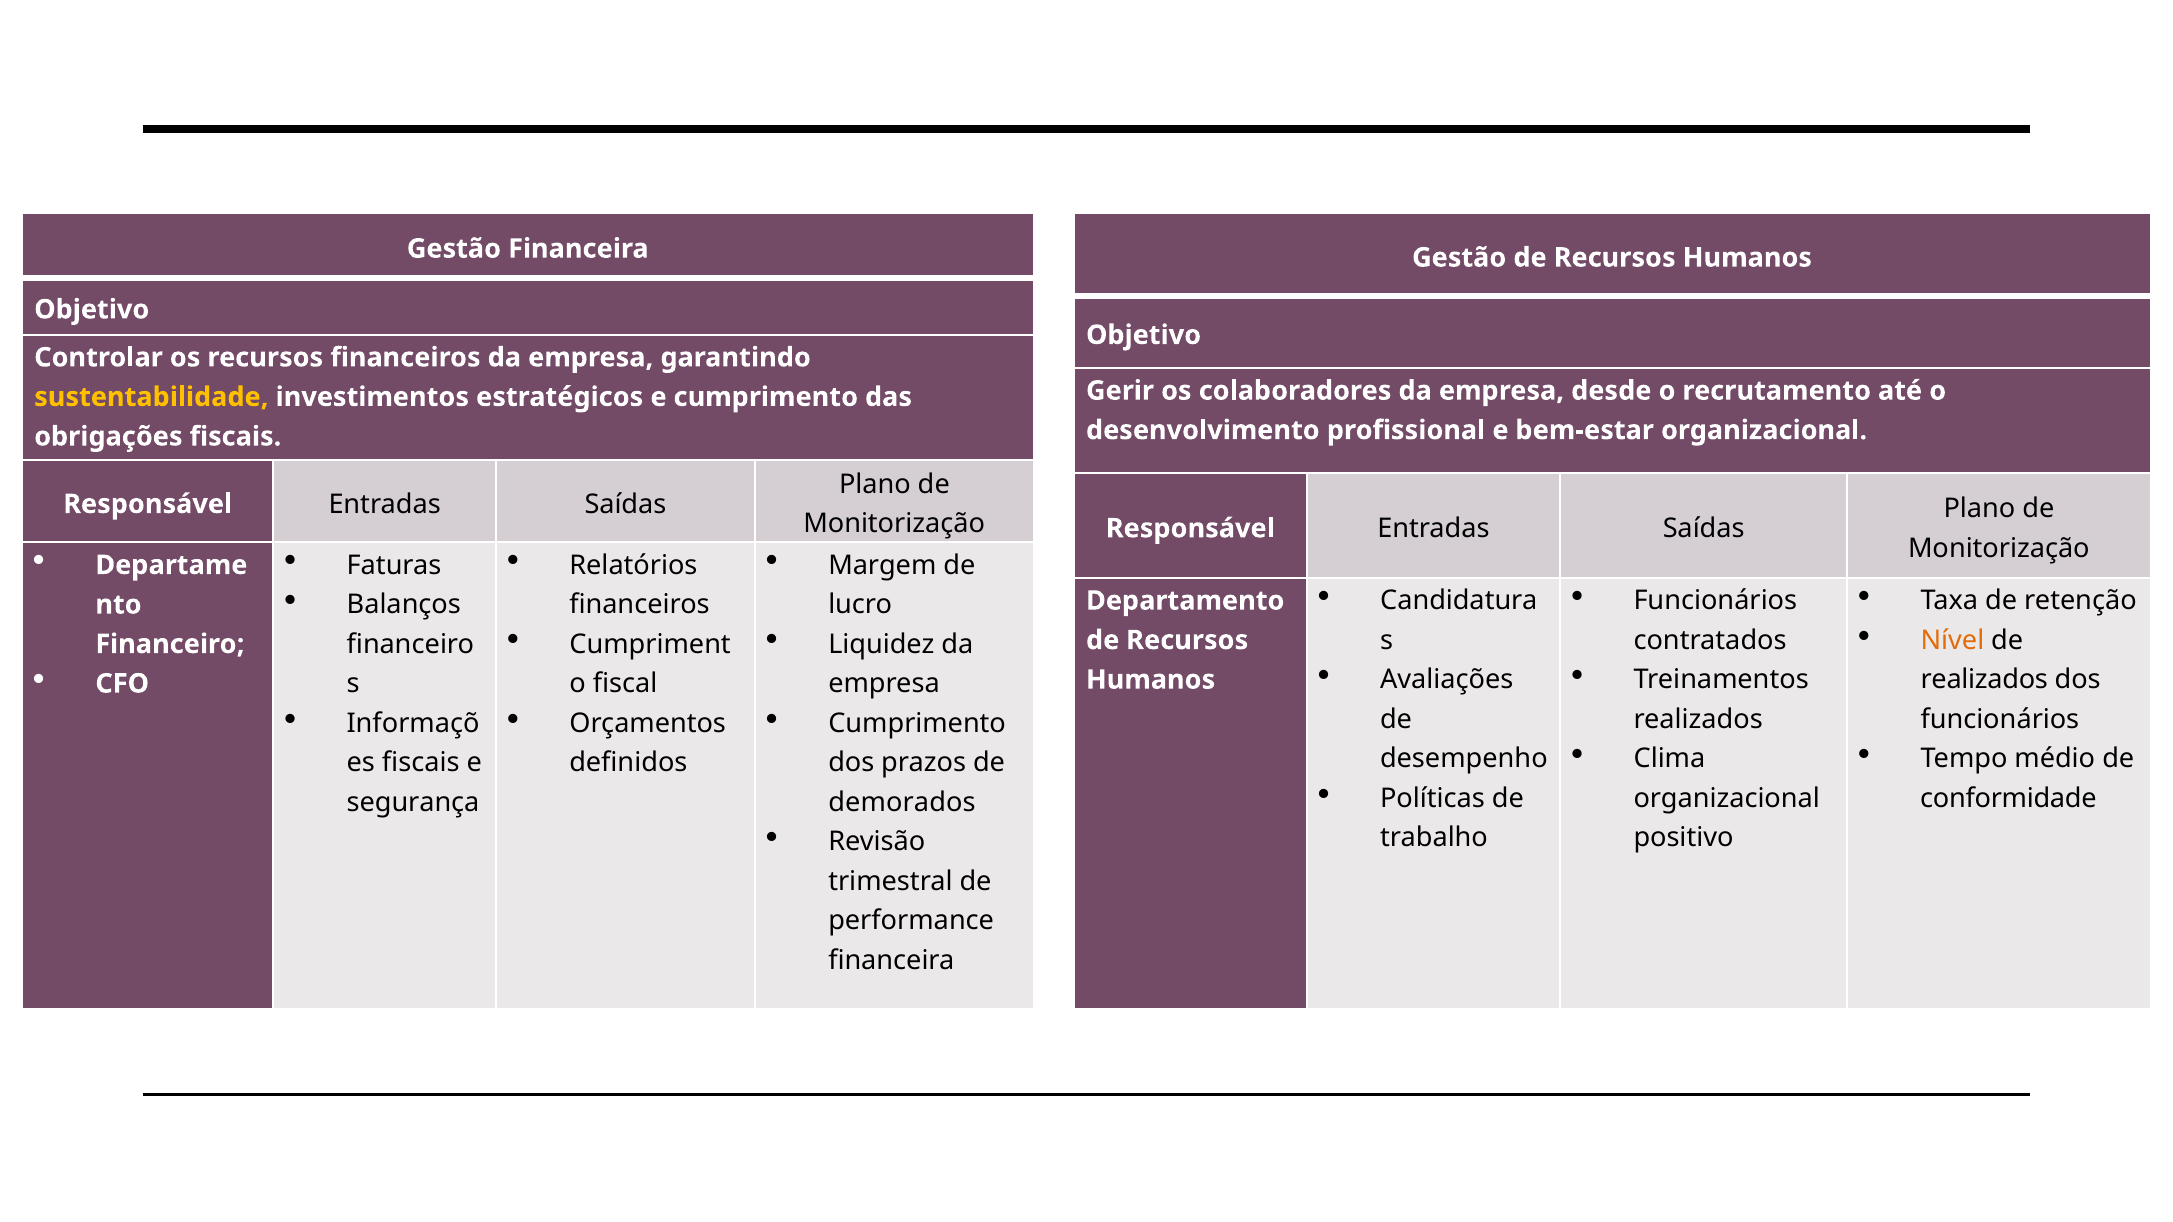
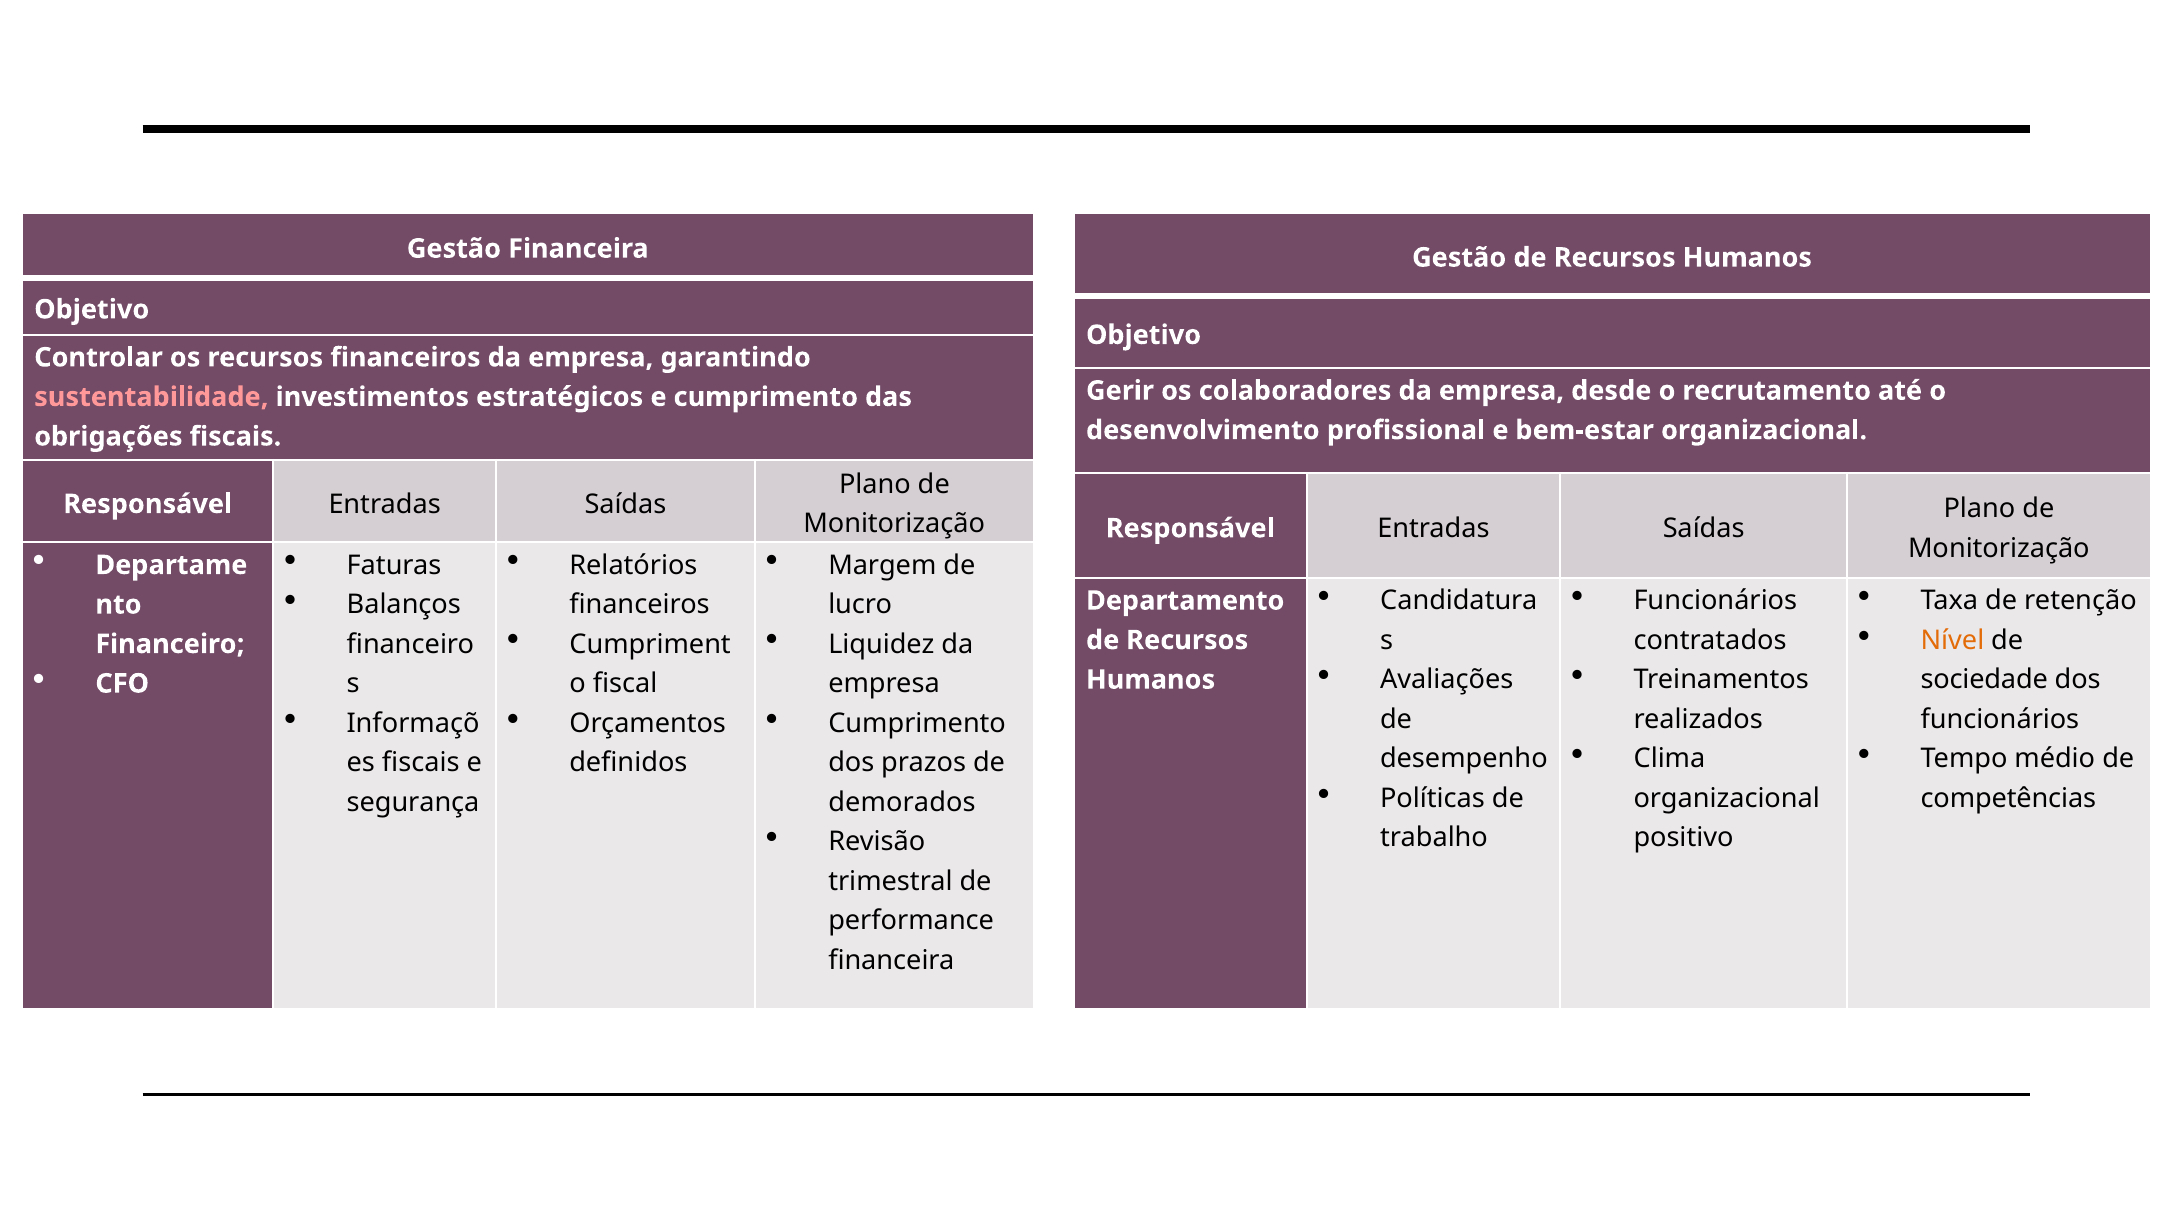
sustentabilidade colour: yellow -> pink (151, 397)
realizados: realizados -> sociedade (1984, 680)
conformidade: conformidade -> competências (2008, 798)
